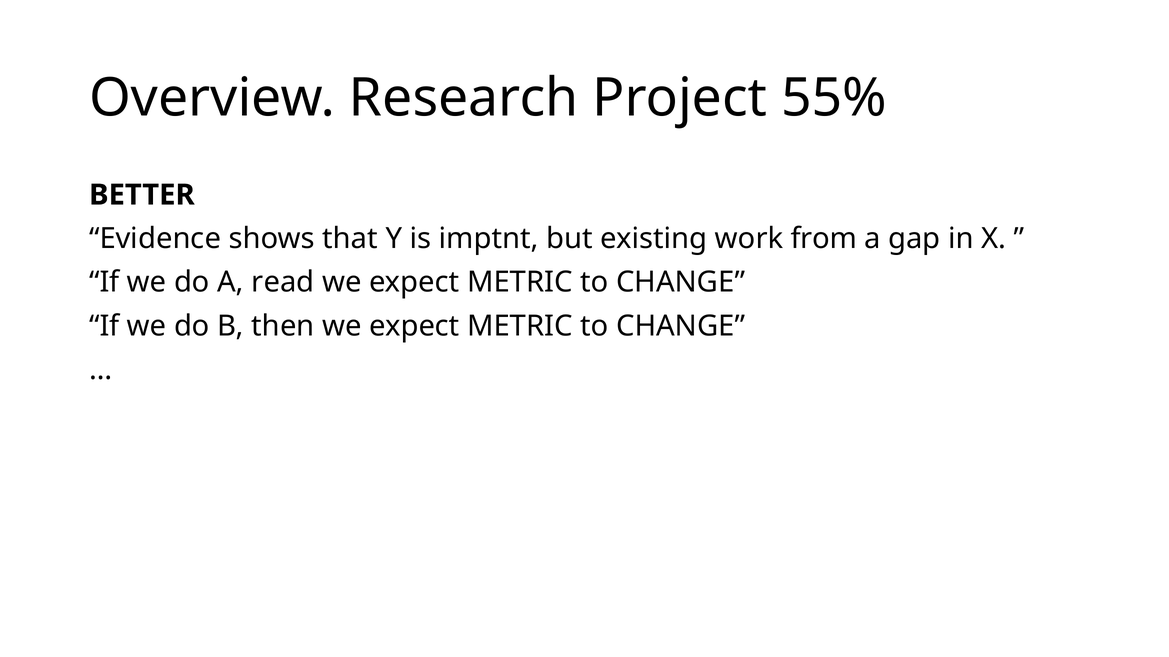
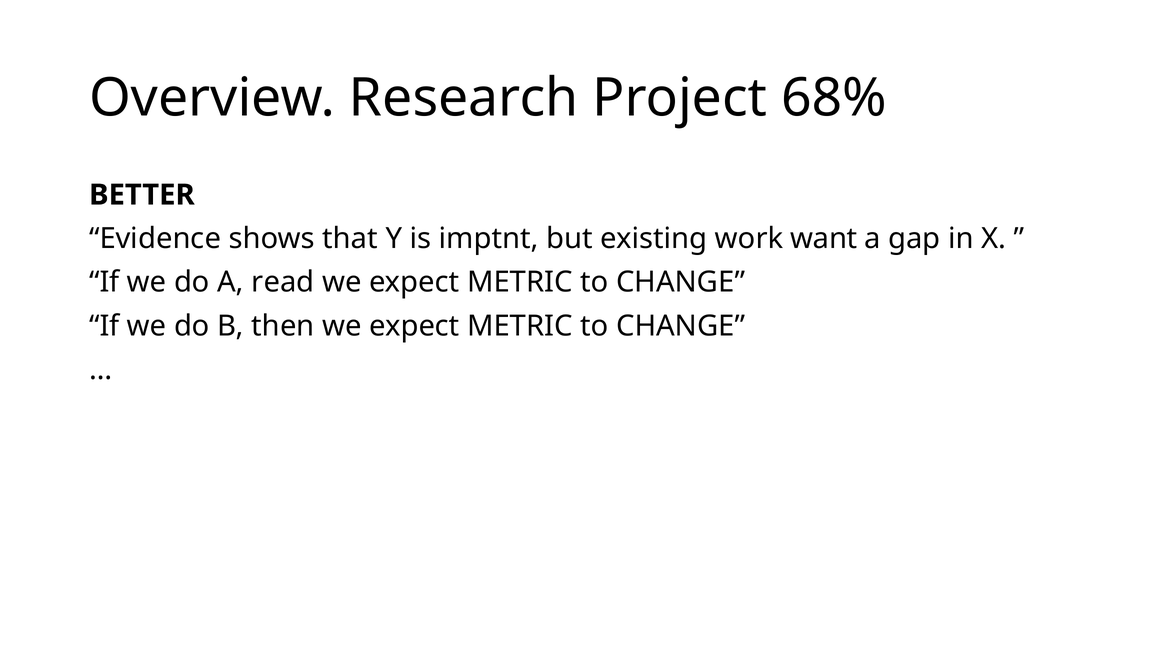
55%: 55% -> 68% (834, 98)
from: from -> want (824, 239)
